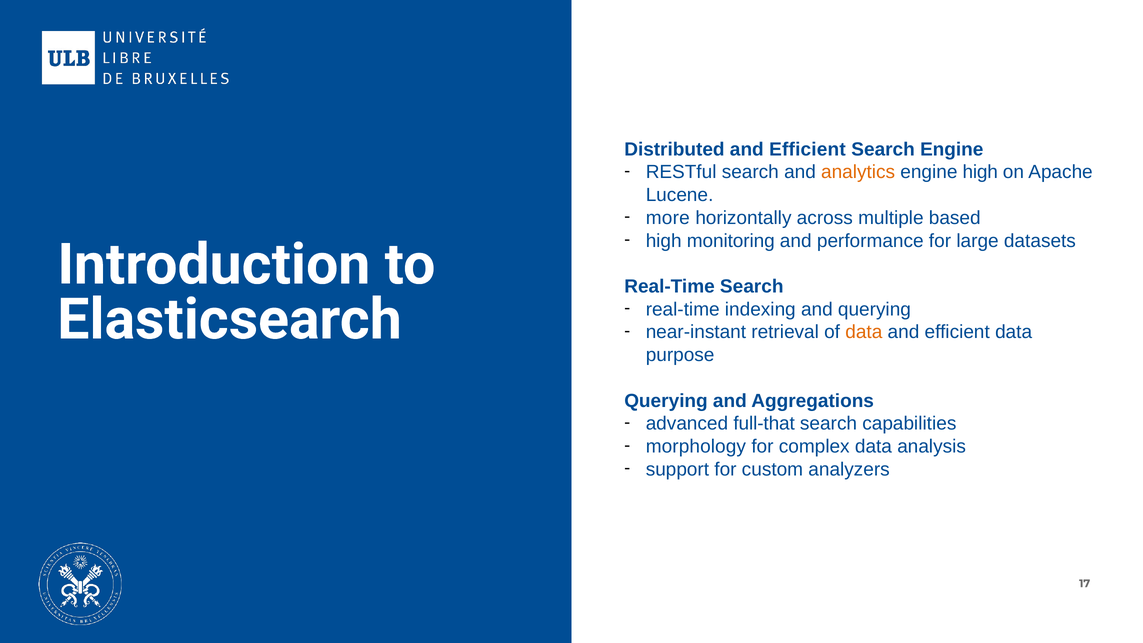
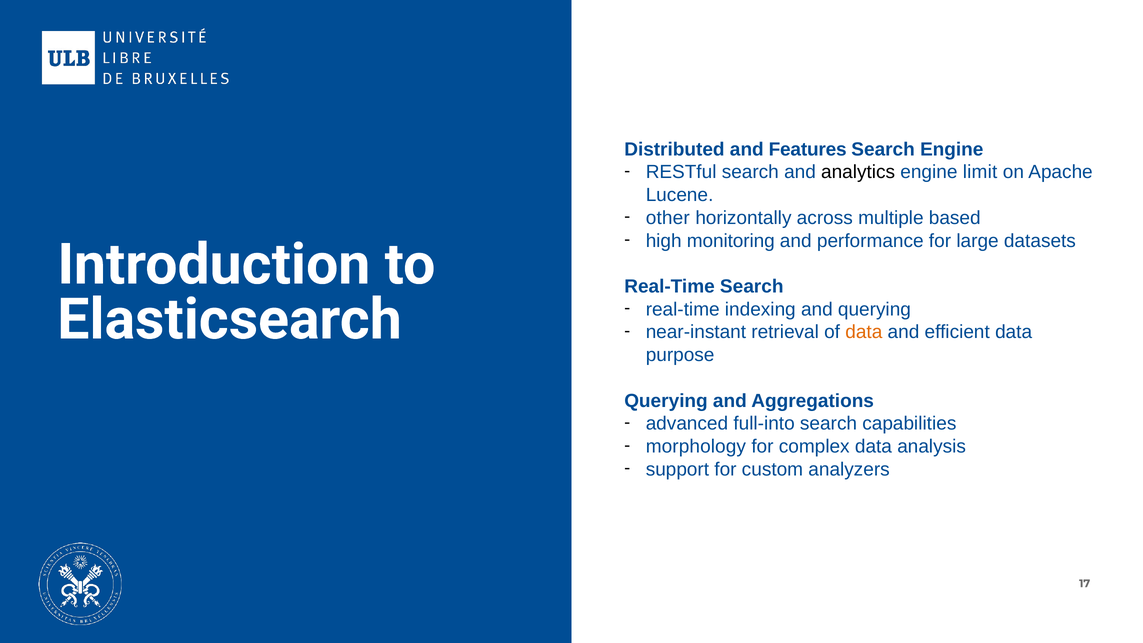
Distributed and Efficient: Efficient -> Features (808, 149)
analytics colour: orange -> black (858, 172)
engine high: high -> limit (980, 172)
more: more -> other (668, 218)
full-that: full-that -> full-into (764, 424)
